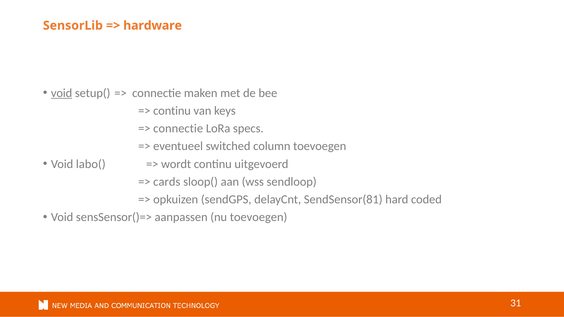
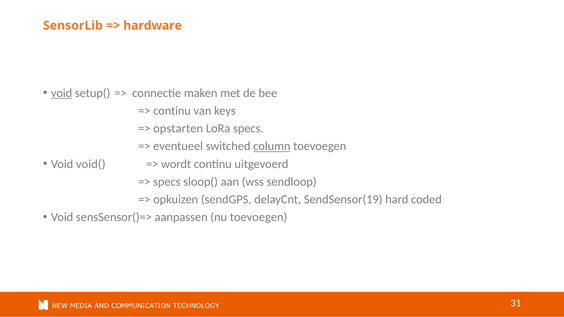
connectie: connectie -> opstarten (178, 129)
column underline: none -> present (272, 146)
labo(: labo( -> void( (91, 164)
cards: cards -> specs (167, 182)
SendSensor(81: SendSensor(81 -> SendSensor(19 (343, 200)
